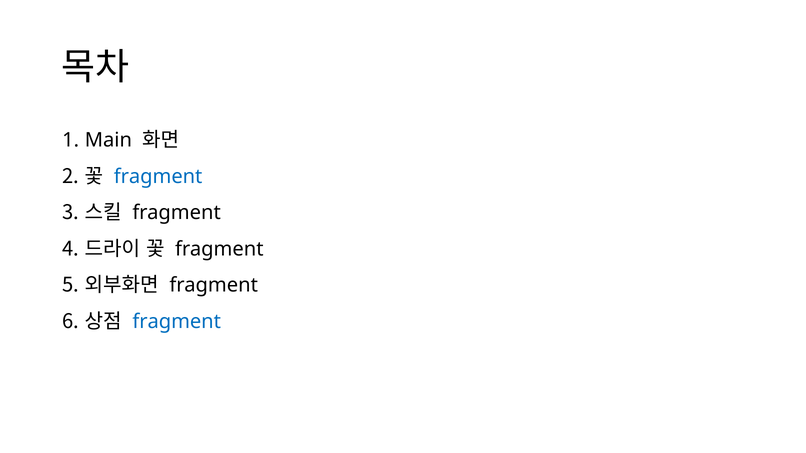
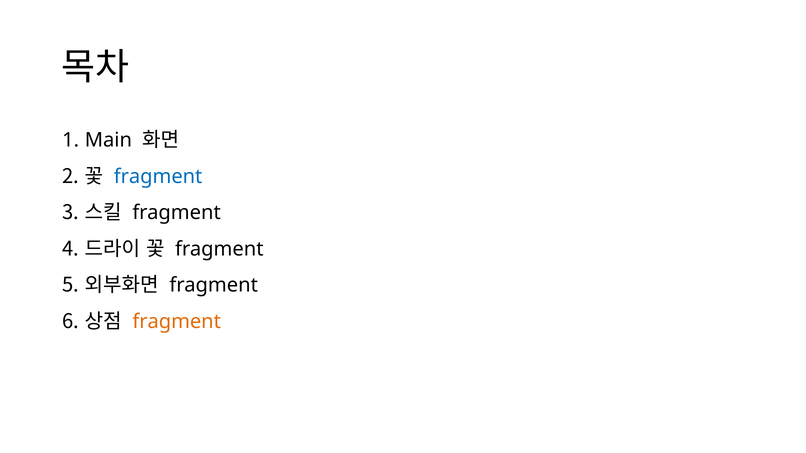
fragment colour: blue -> orange (177, 322)
